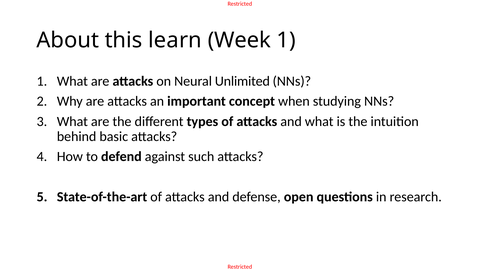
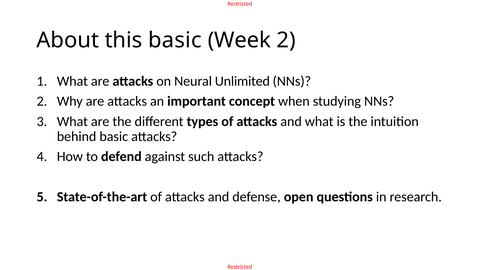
this learn: learn -> basic (175, 40)
Week 1: 1 -> 2 (286, 40)
